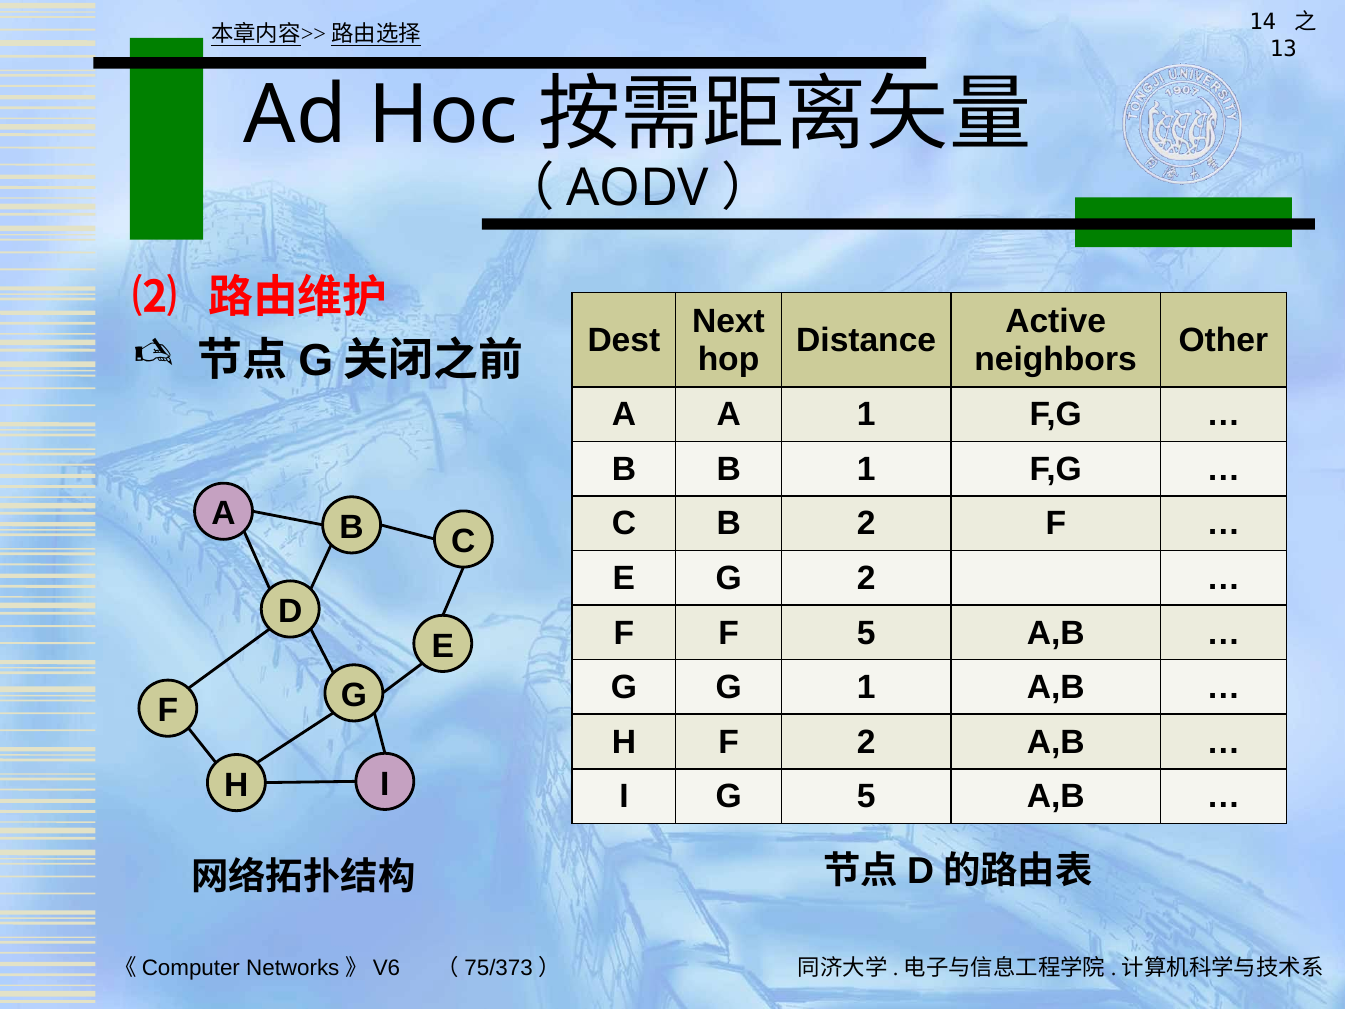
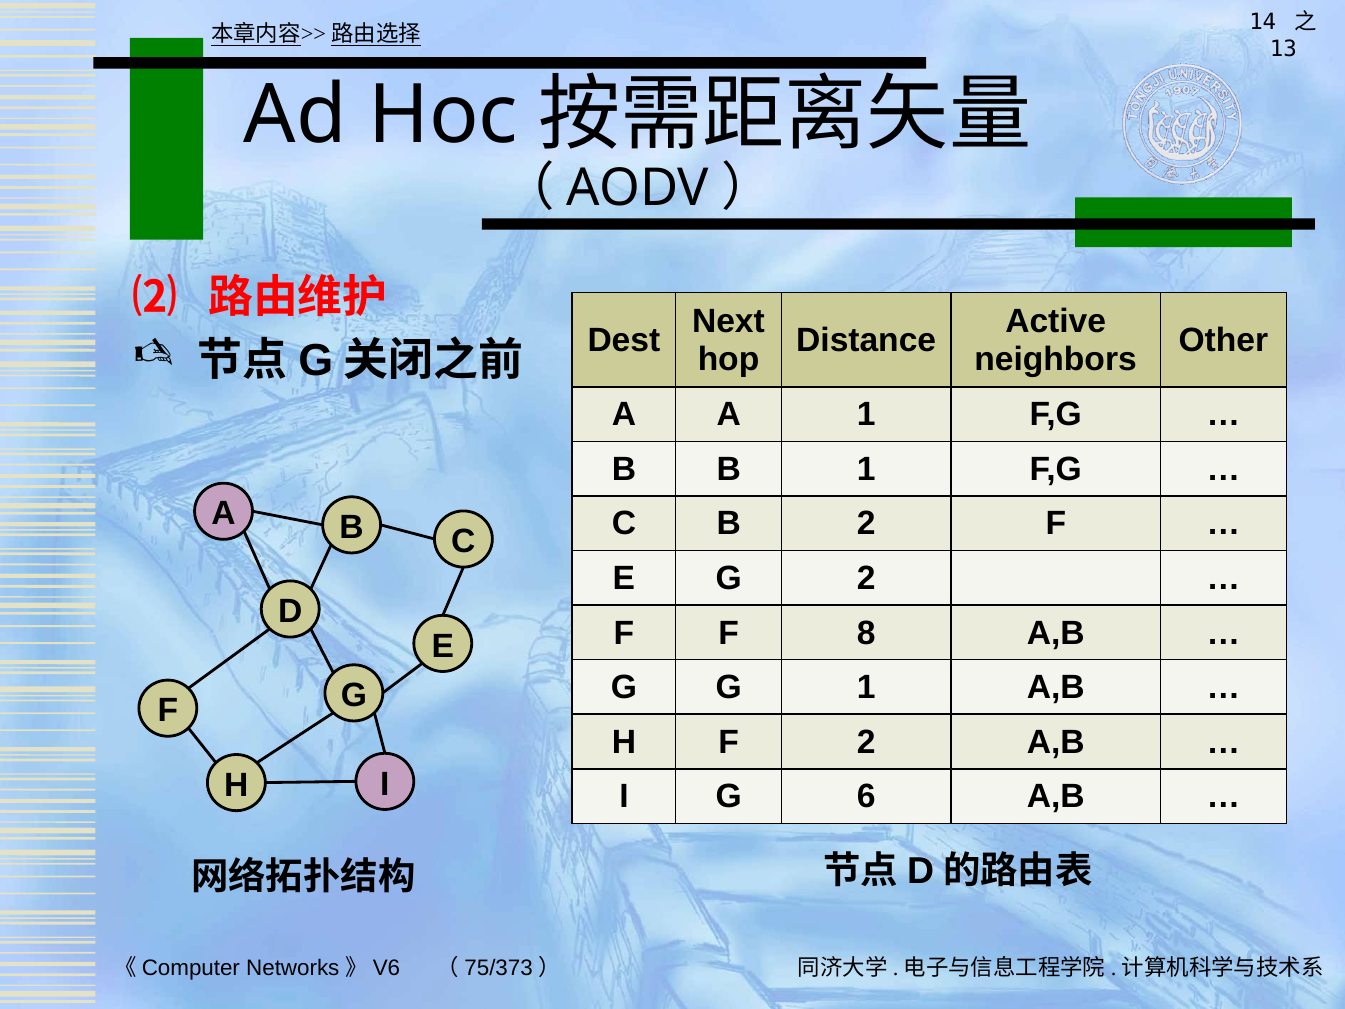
F 5: 5 -> 8 (866, 633)
G 5: 5 -> 6 (866, 796)
